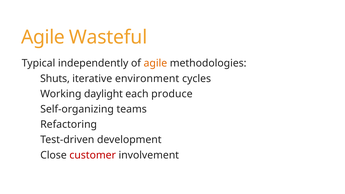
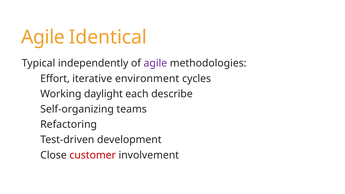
Wasteful: Wasteful -> Identical (108, 37)
agile colour: orange -> purple (155, 63)
Shuts: Shuts -> Effort (55, 79)
produce: produce -> describe (172, 94)
